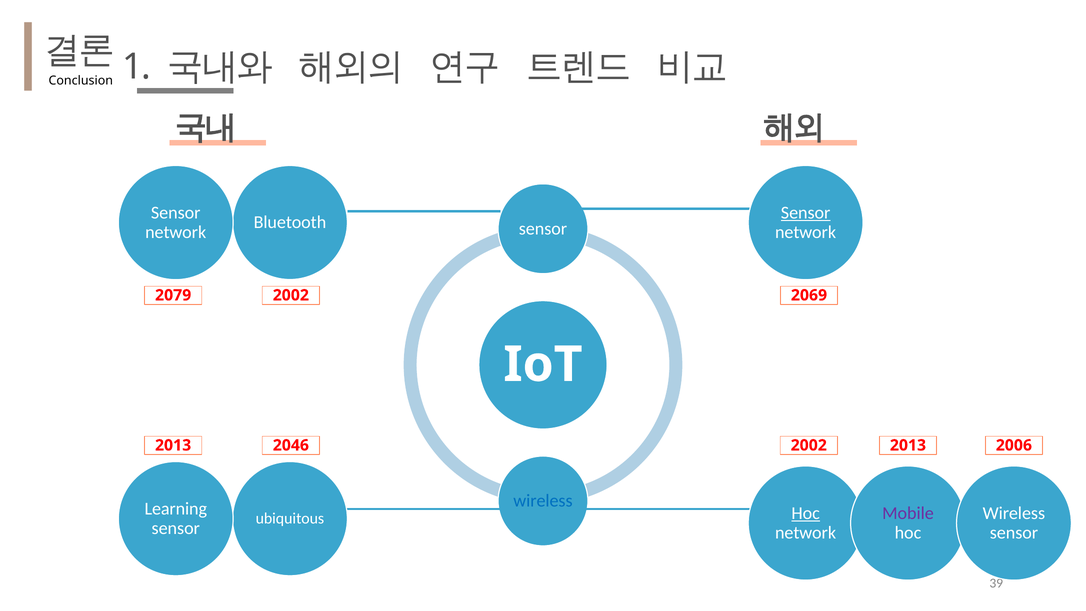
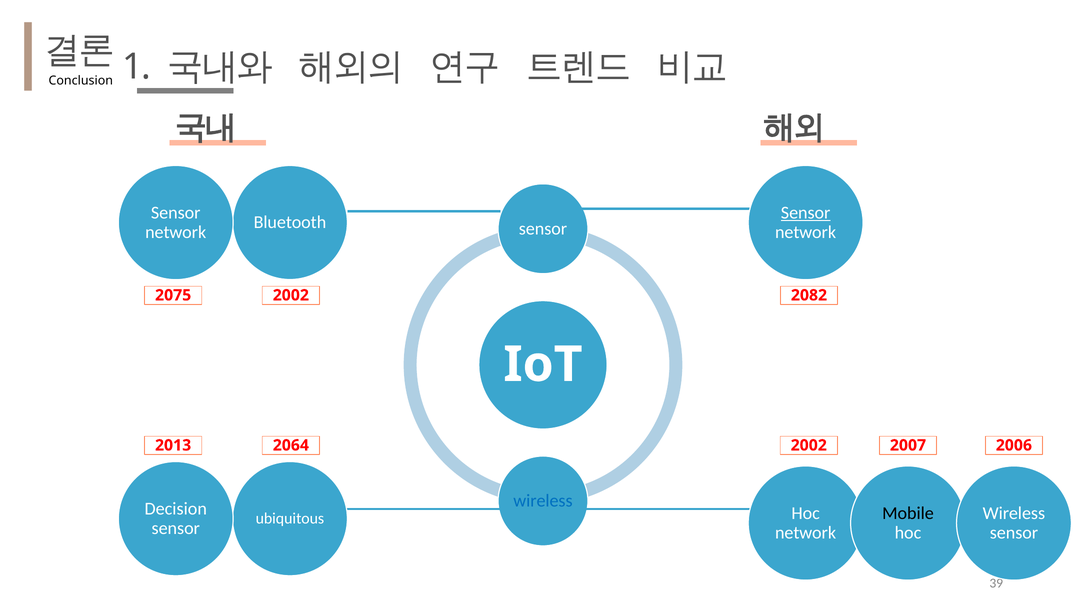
2079: 2079 -> 2075 (173, 295)
2069: 2069 -> 2082 (809, 295)
2046: 2046 -> 2064 (291, 445)
2002 2013: 2013 -> 2007 (908, 445)
Learning: Learning -> Decision (176, 509)
Hoc underline: present -> none (806, 513)
Mobile colour: purple -> black (908, 513)
